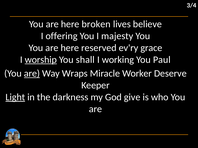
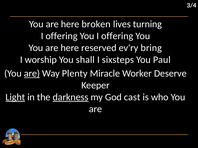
believe: believe -> turning (147, 24)
You I majesty: majesty -> offering (117, 36)
grace: grace -> bring (151, 48)
worship underline: present -> none (41, 60)
working: working -> sixsteps (118, 60)
Wraps: Wraps -> Plenty (75, 74)
darkness underline: none -> present (71, 97)
give: give -> cast (132, 97)
